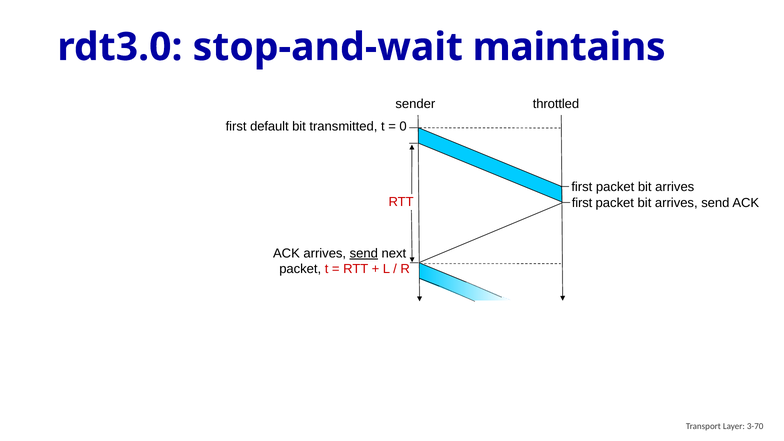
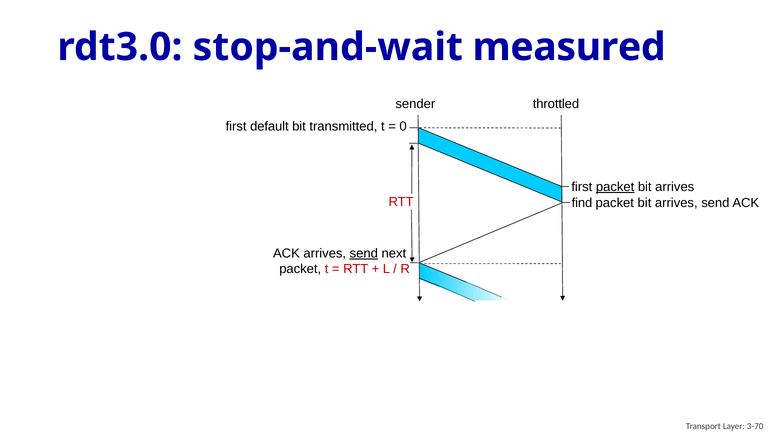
maintains: maintains -> measured (569, 47)
packet underline: none -> present (615, 187)
first: first -> find (582, 203)
